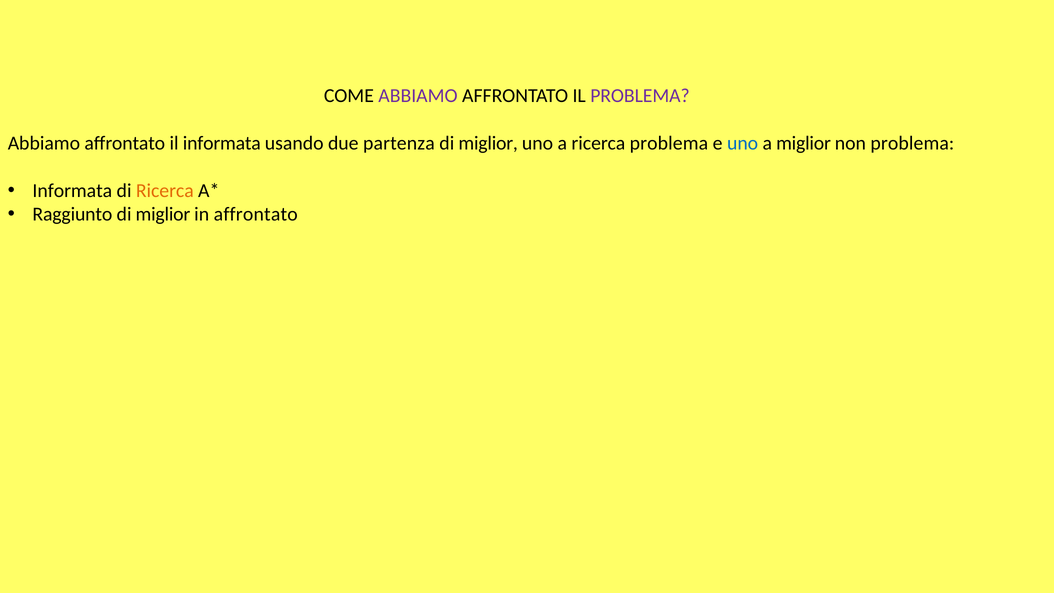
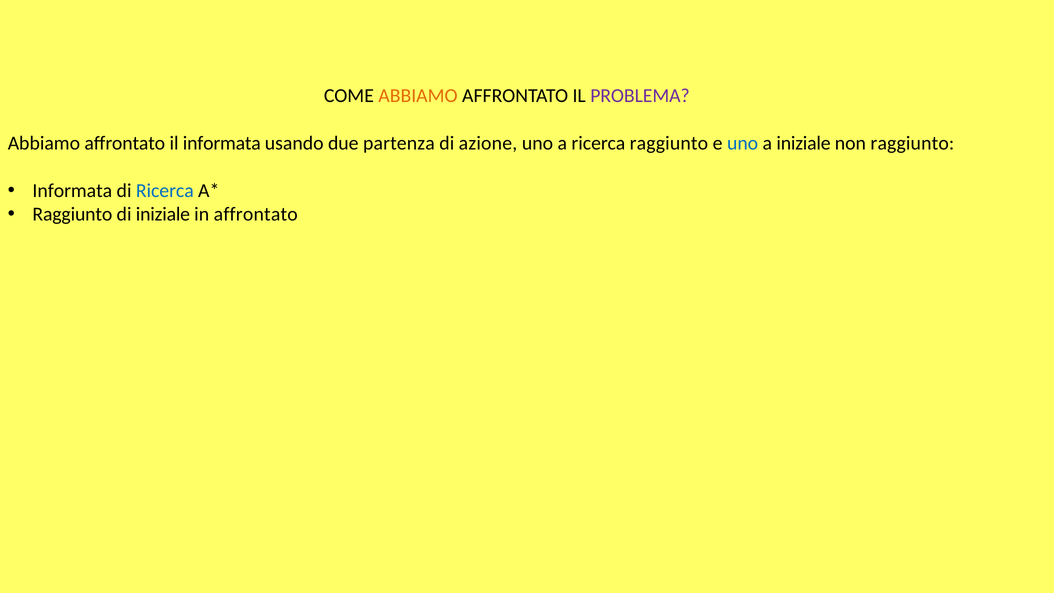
ABBIAMO colour: purple -> orange (418, 96)
miglior: miglior -> azione (488, 143)
ricerca problema: problema -> raggiunto (669, 143)
a miglior: miglior -> iniziale (804, 143)
non problema: problema -> raggiunto (912, 143)
Ricerca colour: orange -> blue (165, 191)
miglior: miglior -> iniziale (163, 214)
